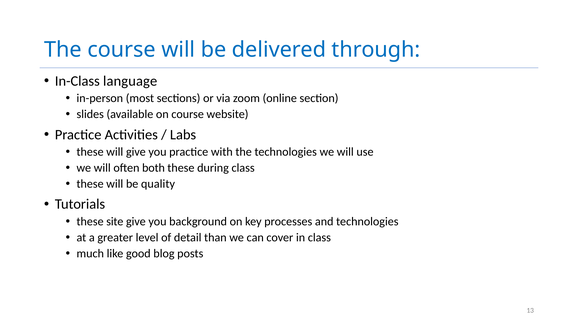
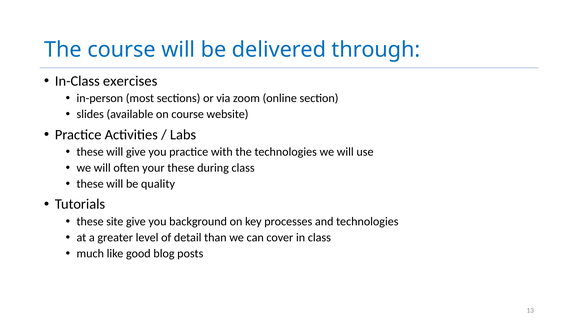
language: language -> exercises (130, 81)
both: both -> your (153, 168)
